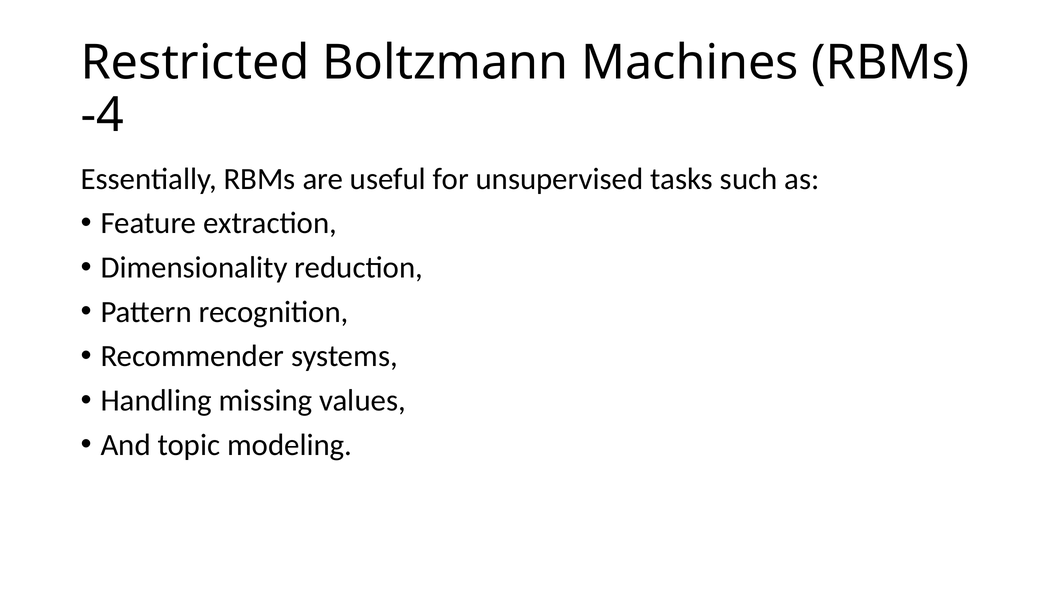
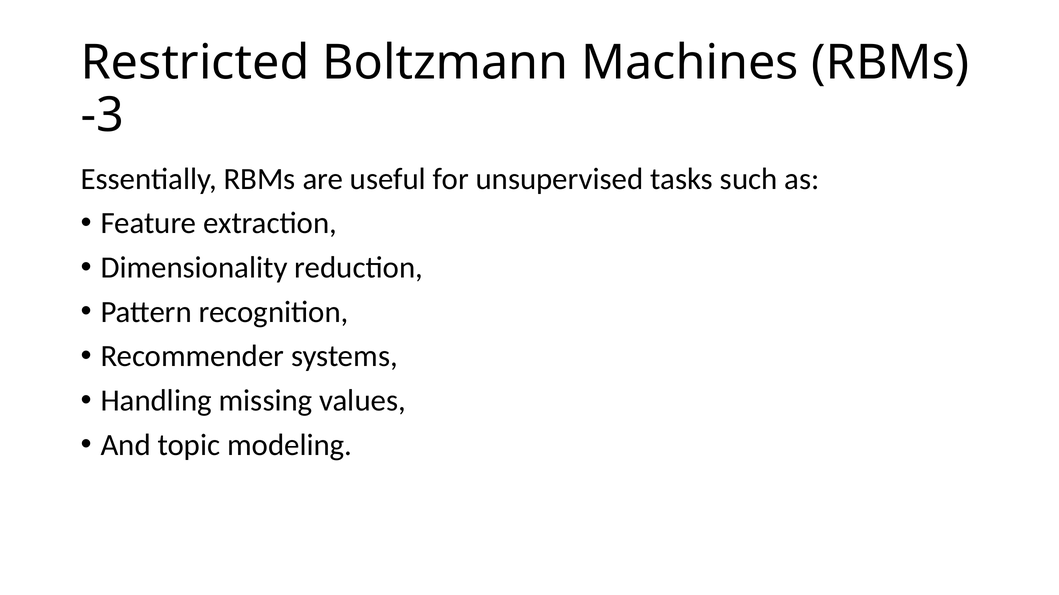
-4: -4 -> -3 (102, 115)
